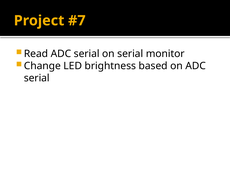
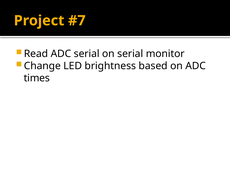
serial: serial -> times (37, 78)
